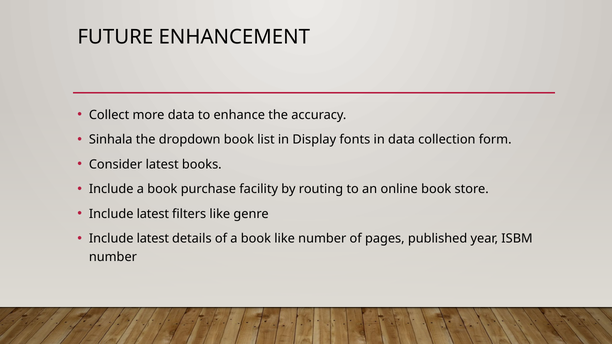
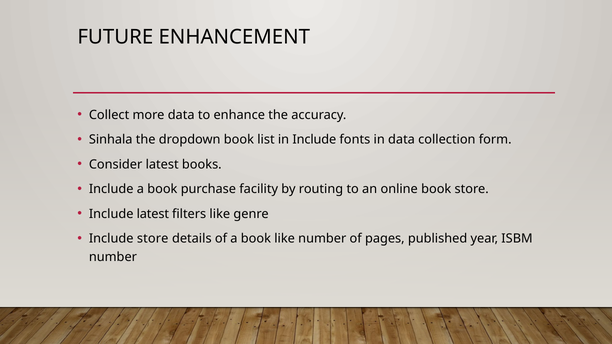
in Display: Display -> Include (314, 140)
latest: latest -> store (153, 239)
